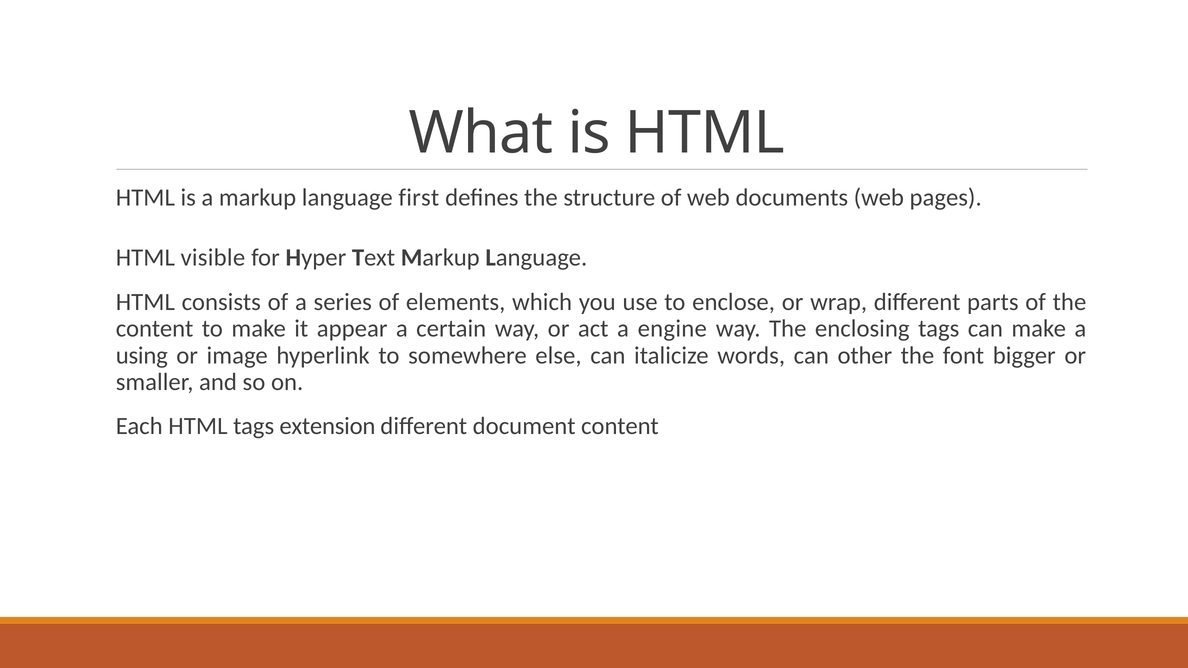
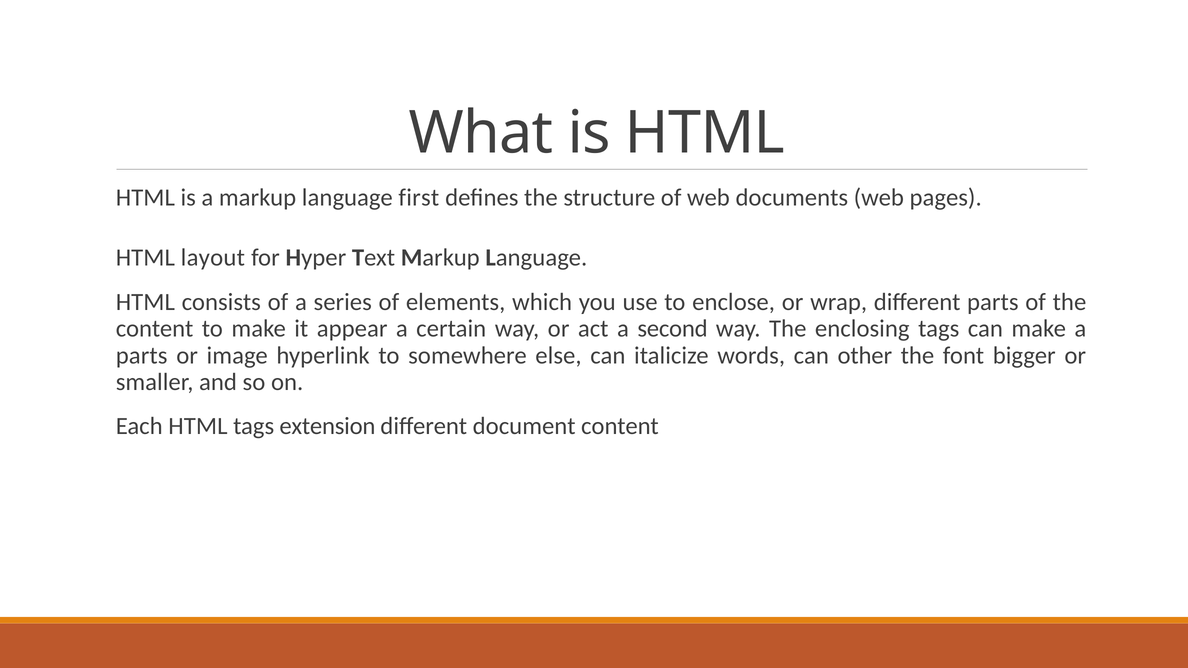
visible: visible -> layout (213, 258)
engine: engine -> second (673, 329)
using: using -> parts (142, 355)
